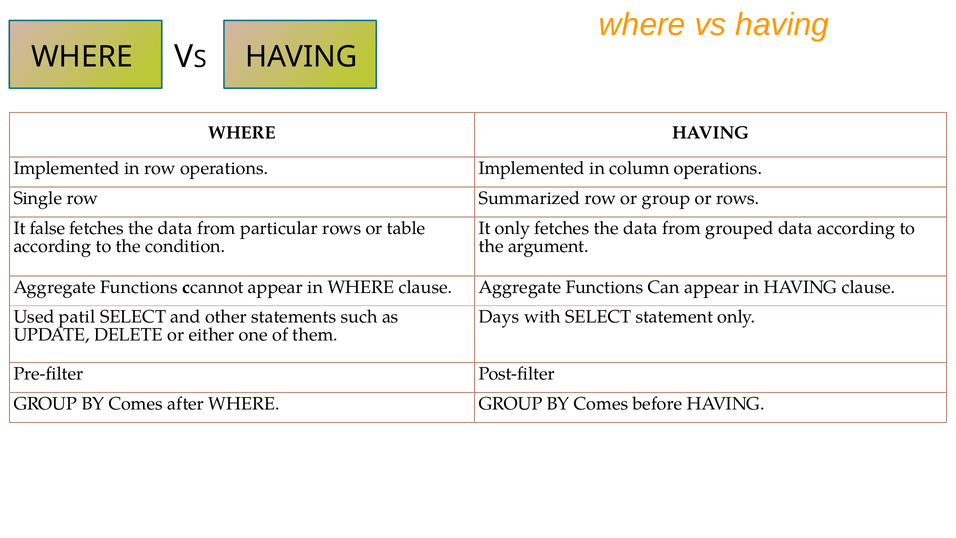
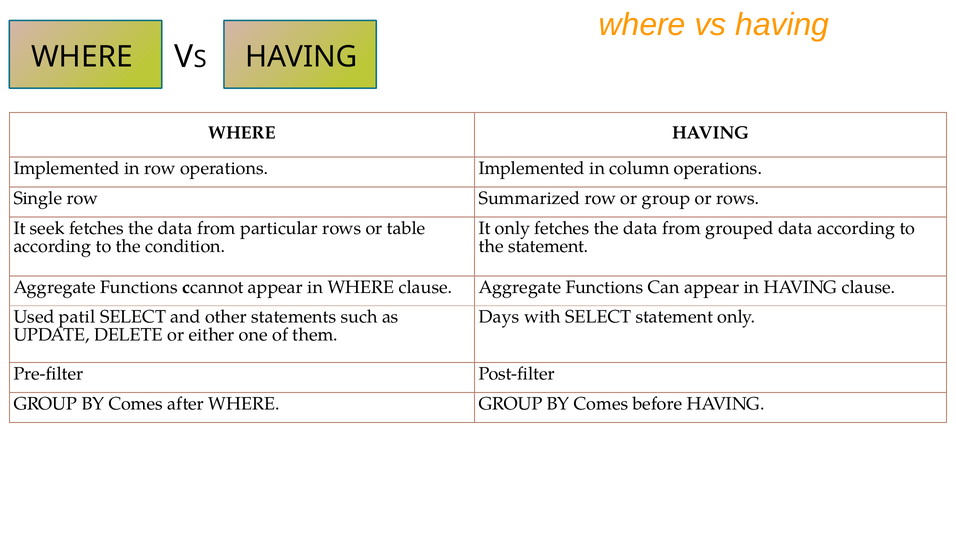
false: false -> seek (47, 228)
the argument: argument -> statement (548, 246)
